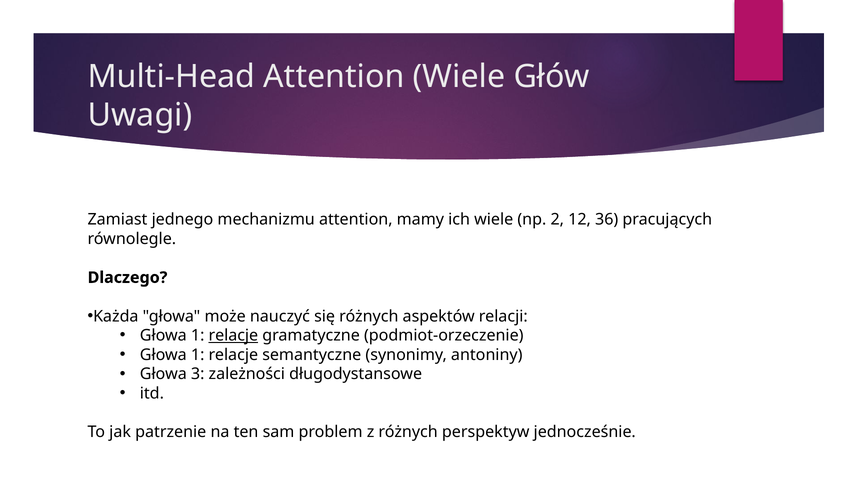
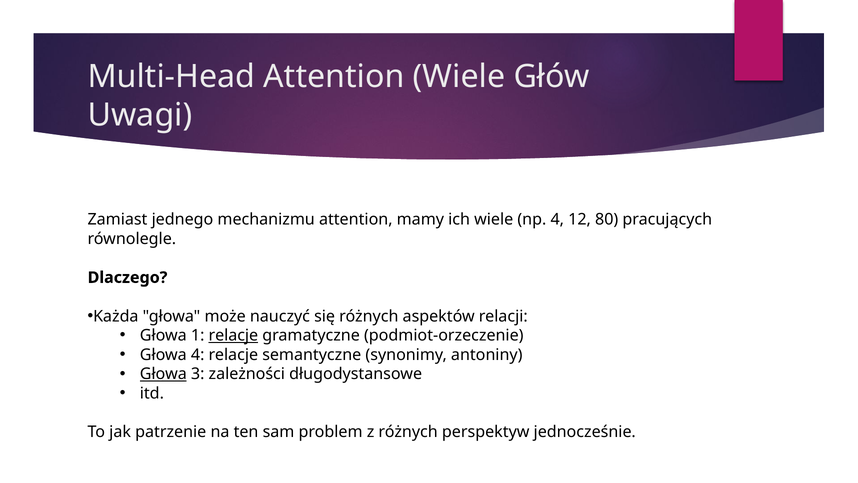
np 2: 2 -> 4 (557, 219)
36: 36 -> 80 (607, 219)
1: 1 -> 4 (198, 355)
Głowa underline: none -> present (163, 374)
